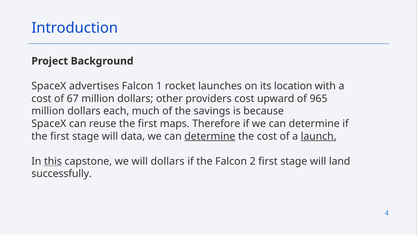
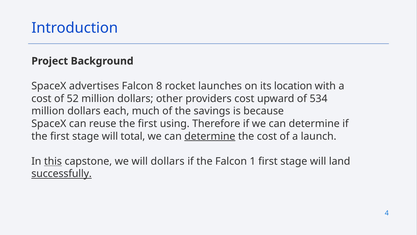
1: 1 -> 8 (159, 86)
67: 67 -> 52 (73, 98)
965: 965 -> 534 (319, 98)
maps: maps -> using (175, 124)
data: data -> total (133, 136)
launch underline: present -> none (319, 136)
2: 2 -> 1 (253, 161)
successfully underline: none -> present (62, 174)
